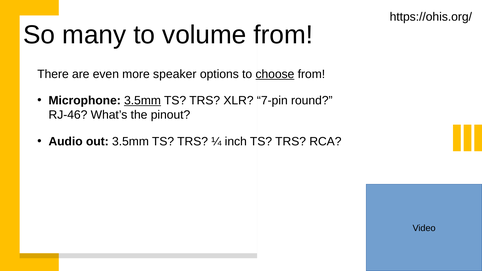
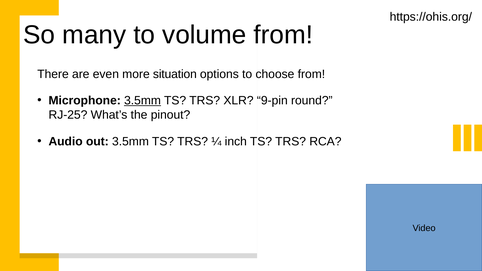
speaker: speaker -> situation (175, 74)
choose underline: present -> none (275, 74)
7-pin: 7-pin -> 9-pin (272, 101)
RJ-46: RJ-46 -> RJ-25 (68, 115)
